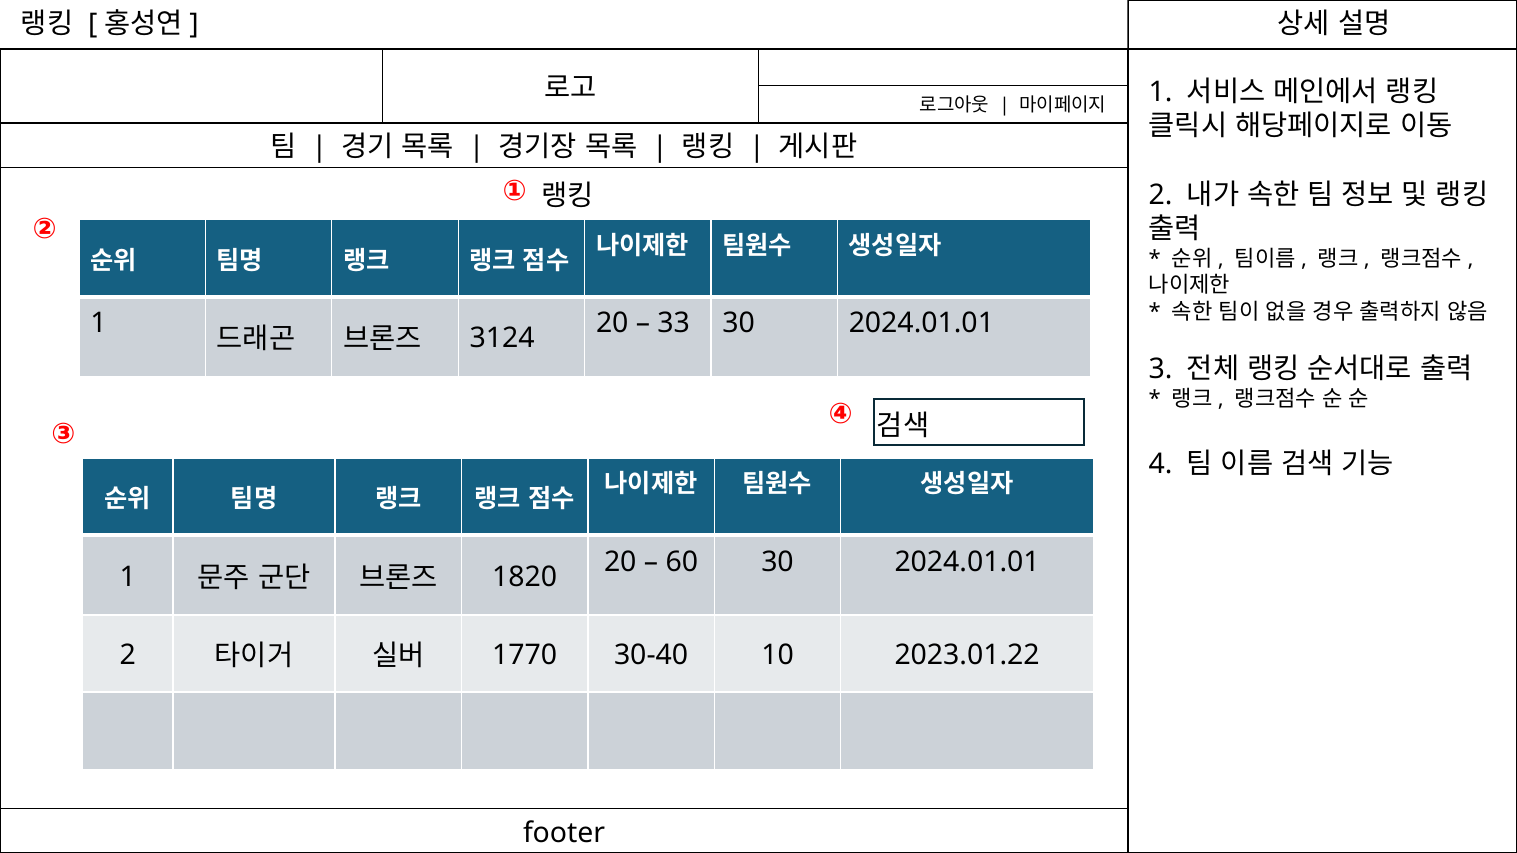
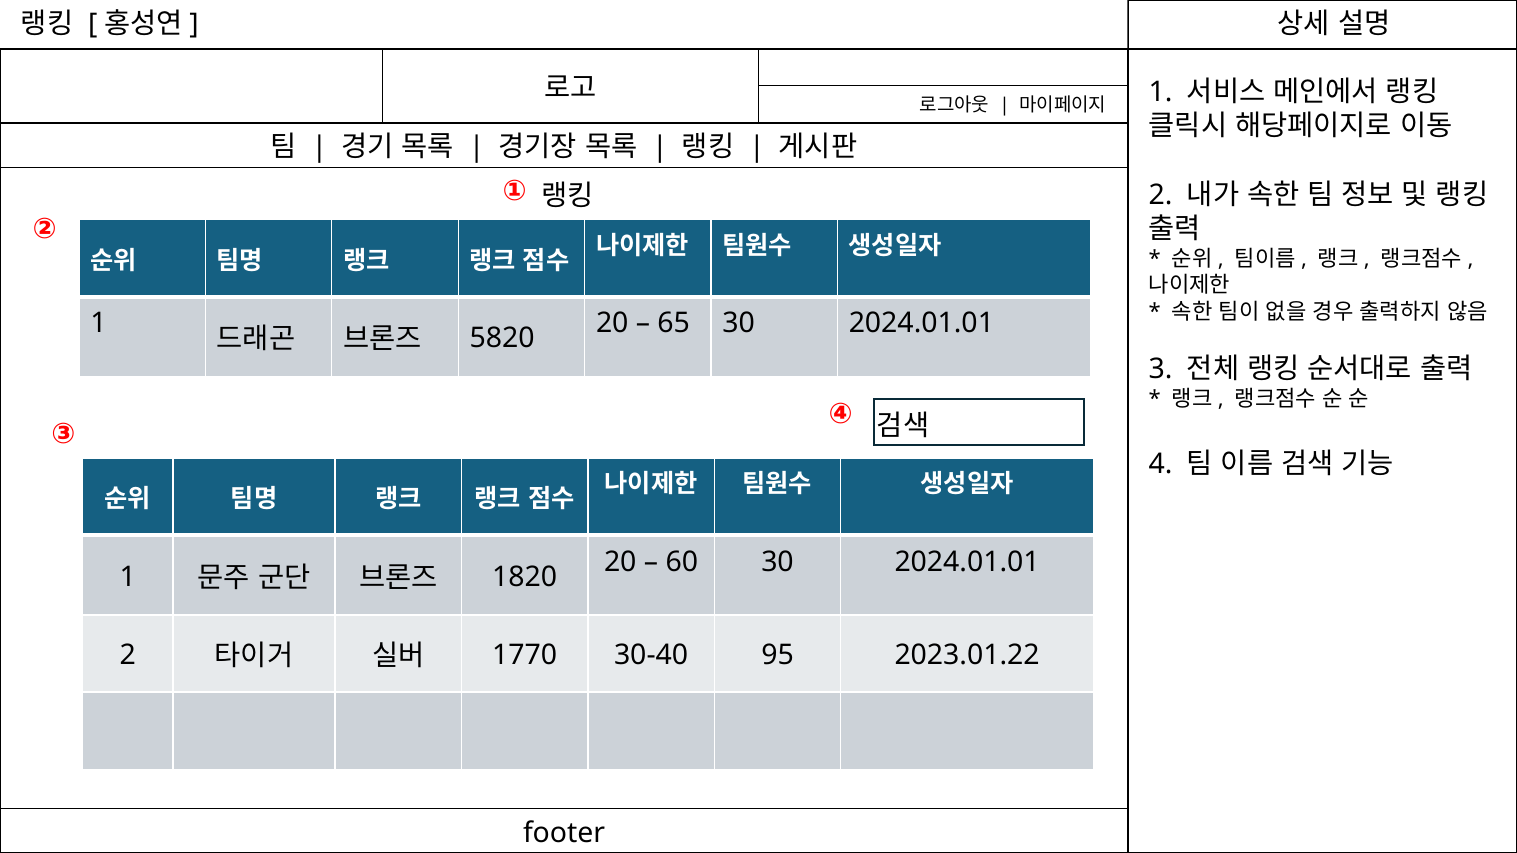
3124: 3124 -> 5820 (502, 338)
33: 33 -> 65 (674, 323)
10: 10 -> 95 (778, 655)
